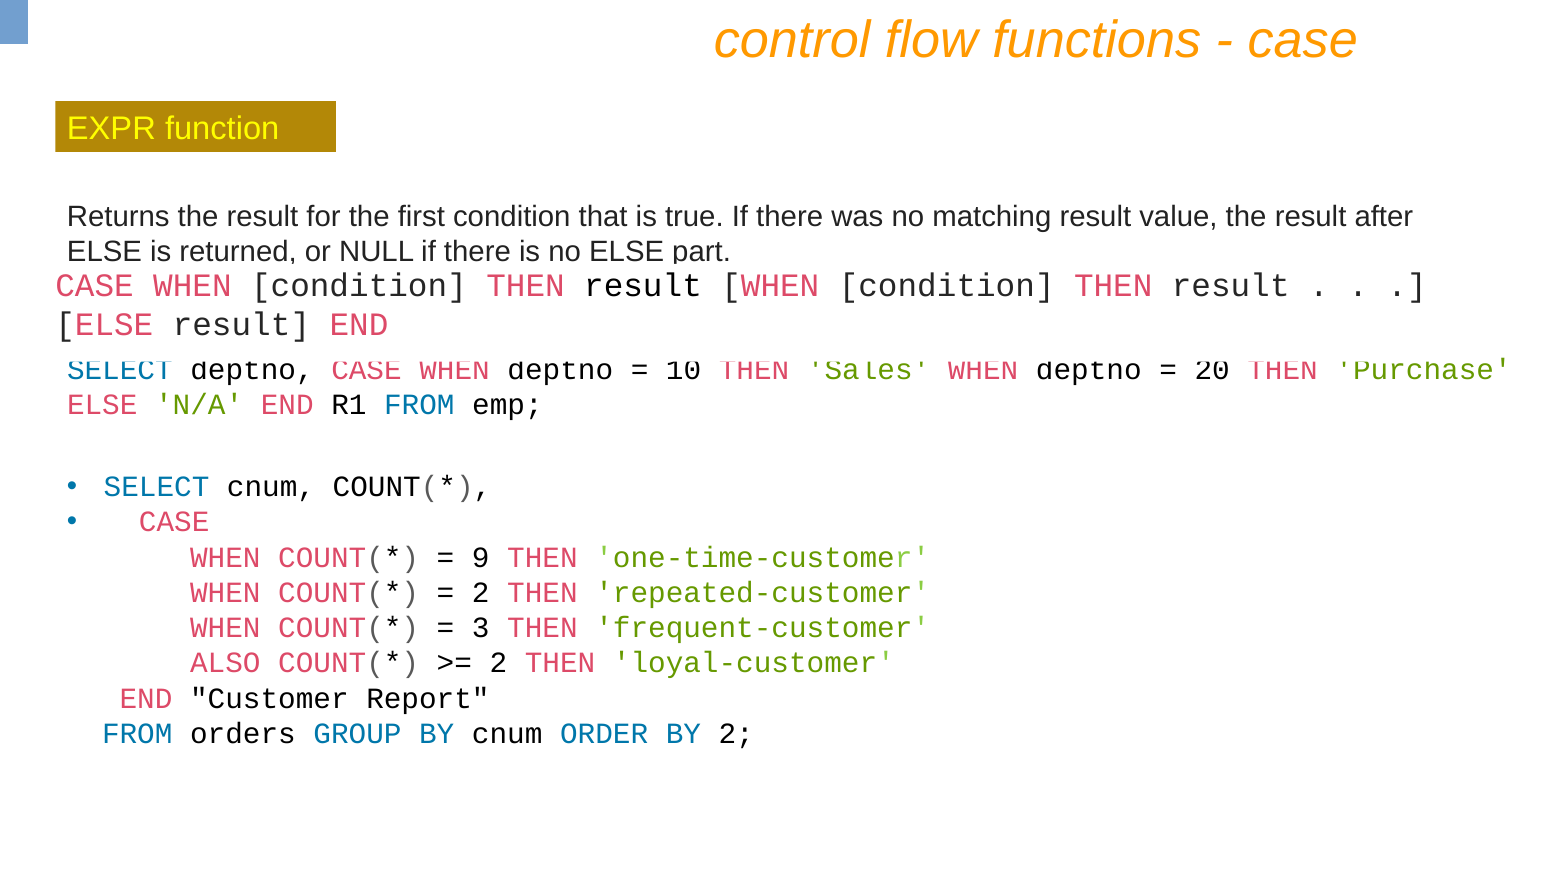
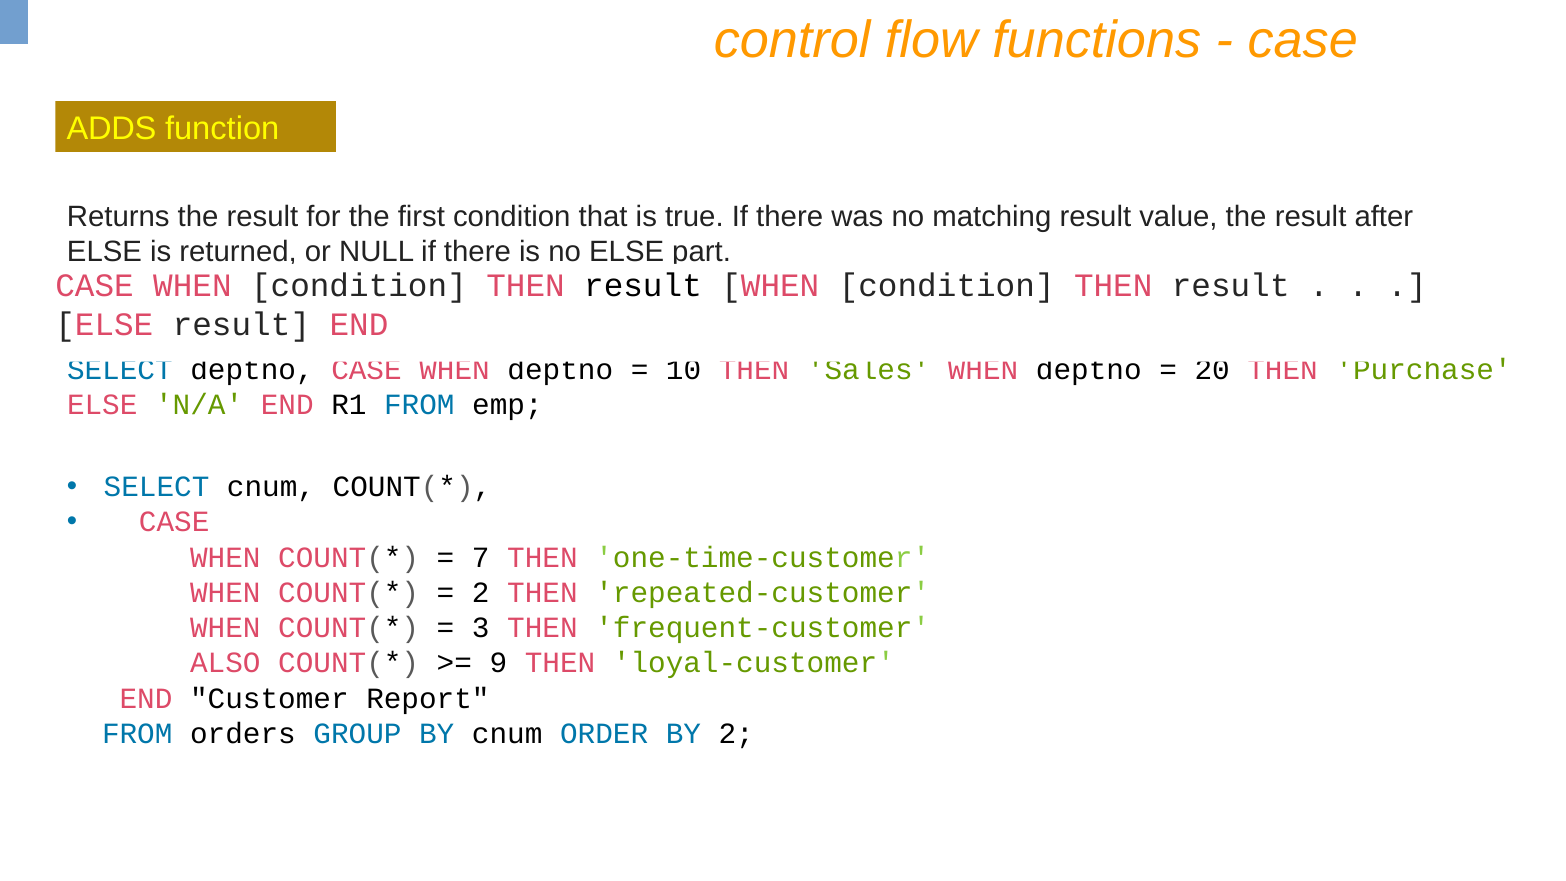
EXPR: EXPR -> ADDS (112, 129)
9: 9 -> 7 (481, 557)
2: 2 -> 9 (498, 663)
